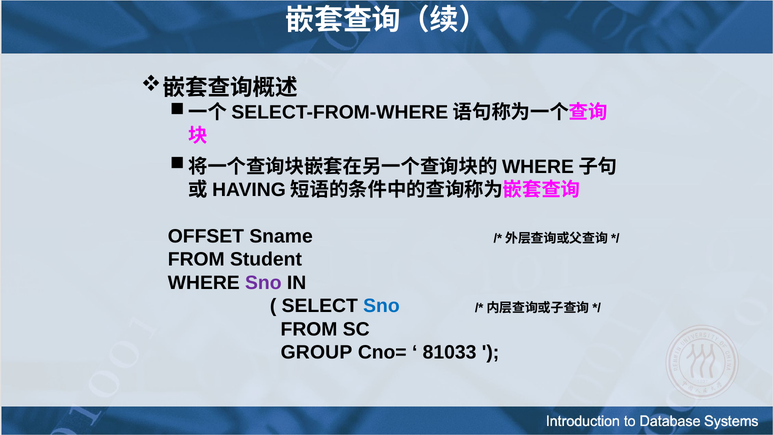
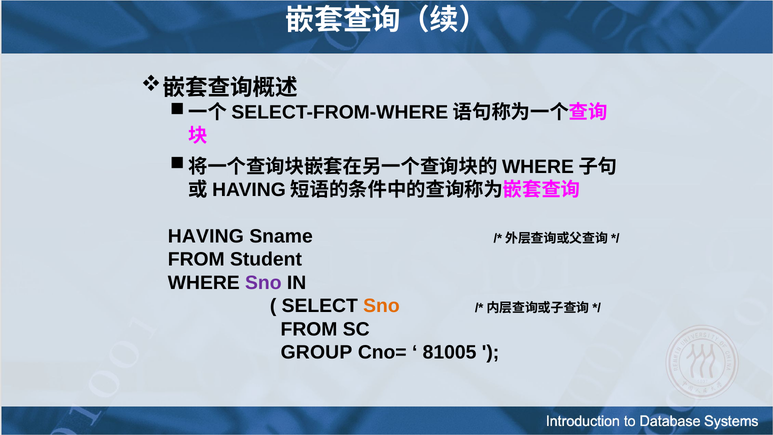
OFFSET: OFFSET -> HAVING (206, 236)
Sno colour: blue -> orange (381, 306)
81033: 81033 -> 81005 (450, 352)
